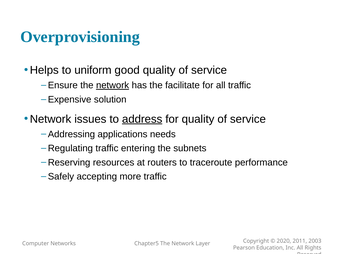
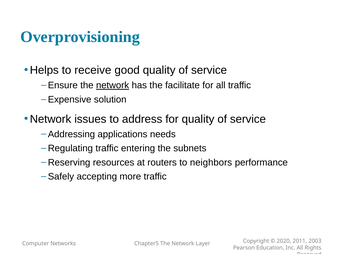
uniform: uniform -> receive (93, 70)
address underline: present -> none (142, 119)
traceroute: traceroute -> neighbors (211, 163)
